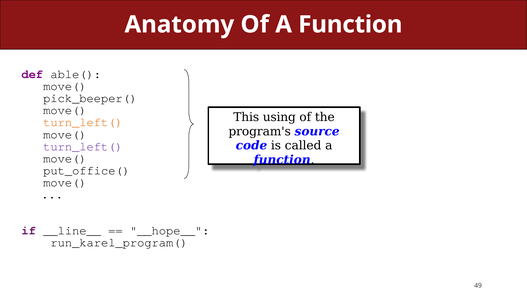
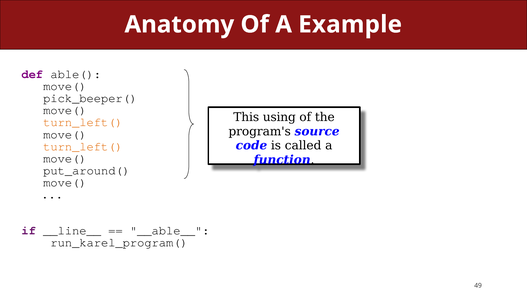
Of A Function: Function -> Example (350, 25)
turn_left( colour: purple -> orange (83, 147)
put_office(: put_office( -> put_around( (87, 171)
__hope__: __hope__ -> __able__ (170, 231)
